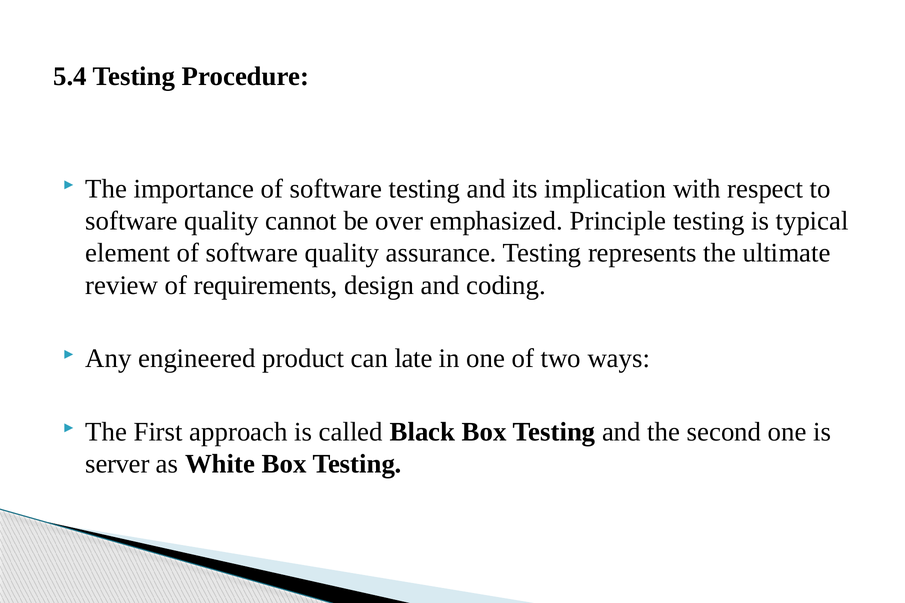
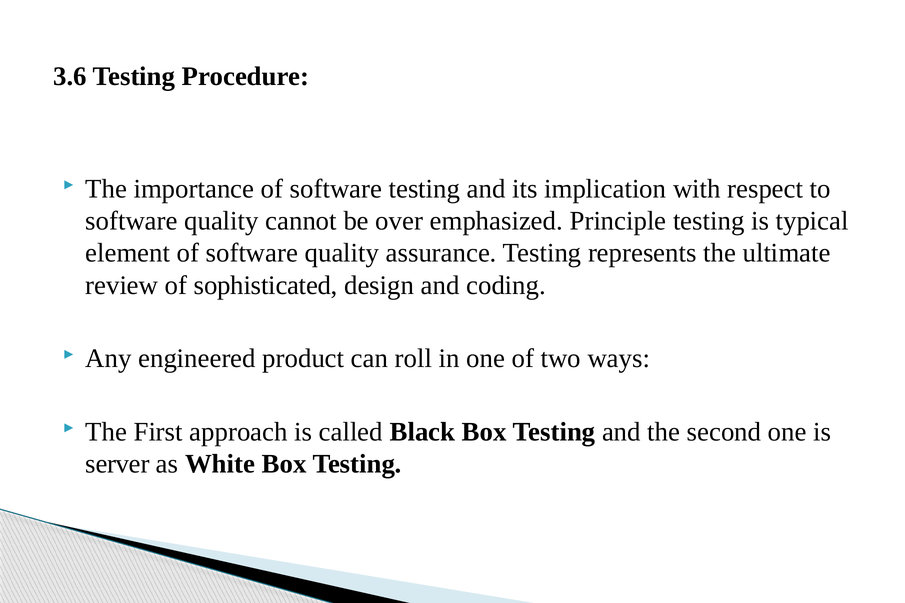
5.4: 5.4 -> 3.6 (70, 76)
requirements: requirements -> sophisticated (266, 285)
late: late -> roll (413, 359)
